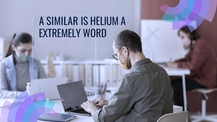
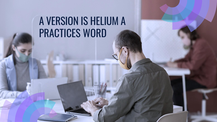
SIMILAR: SIMILAR -> VERSION (62, 22)
EXTREMELY: EXTREMELY -> PRACTICES (60, 34)
